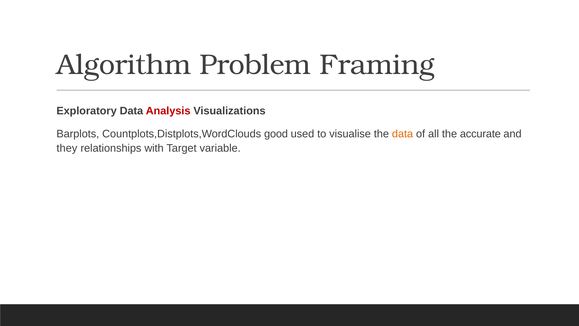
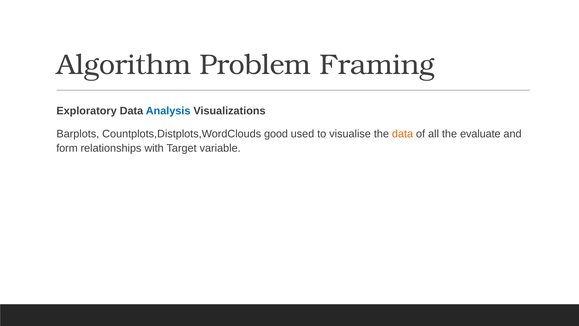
Analysis colour: red -> blue (168, 111)
accurate: accurate -> evaluate (480, 134)
they: they -> form (67, 148)
